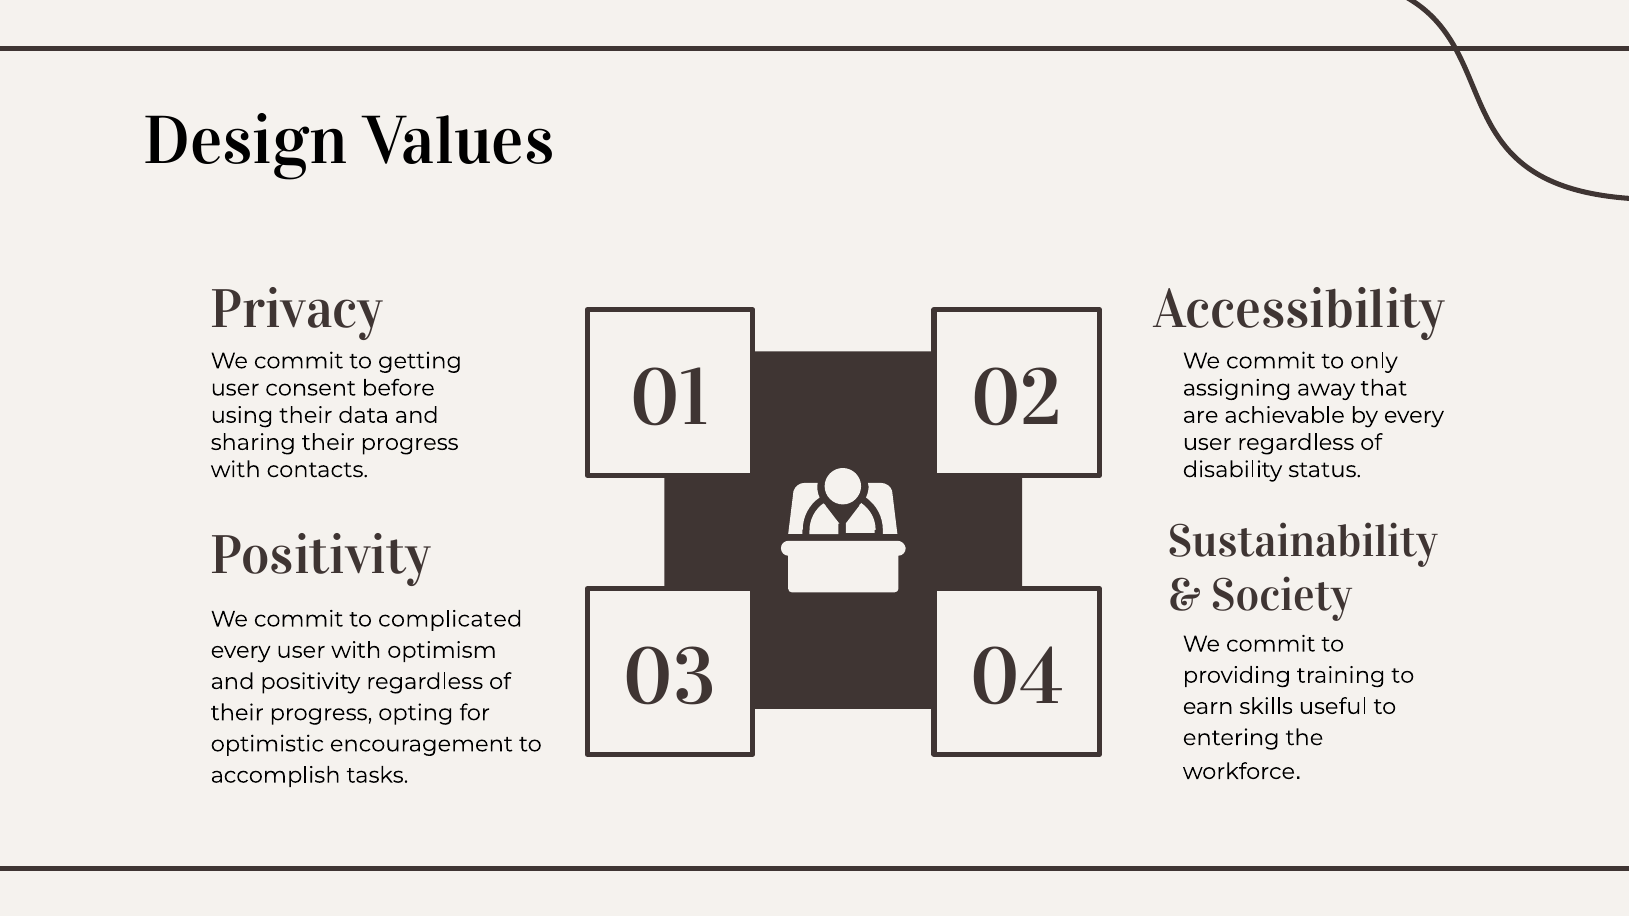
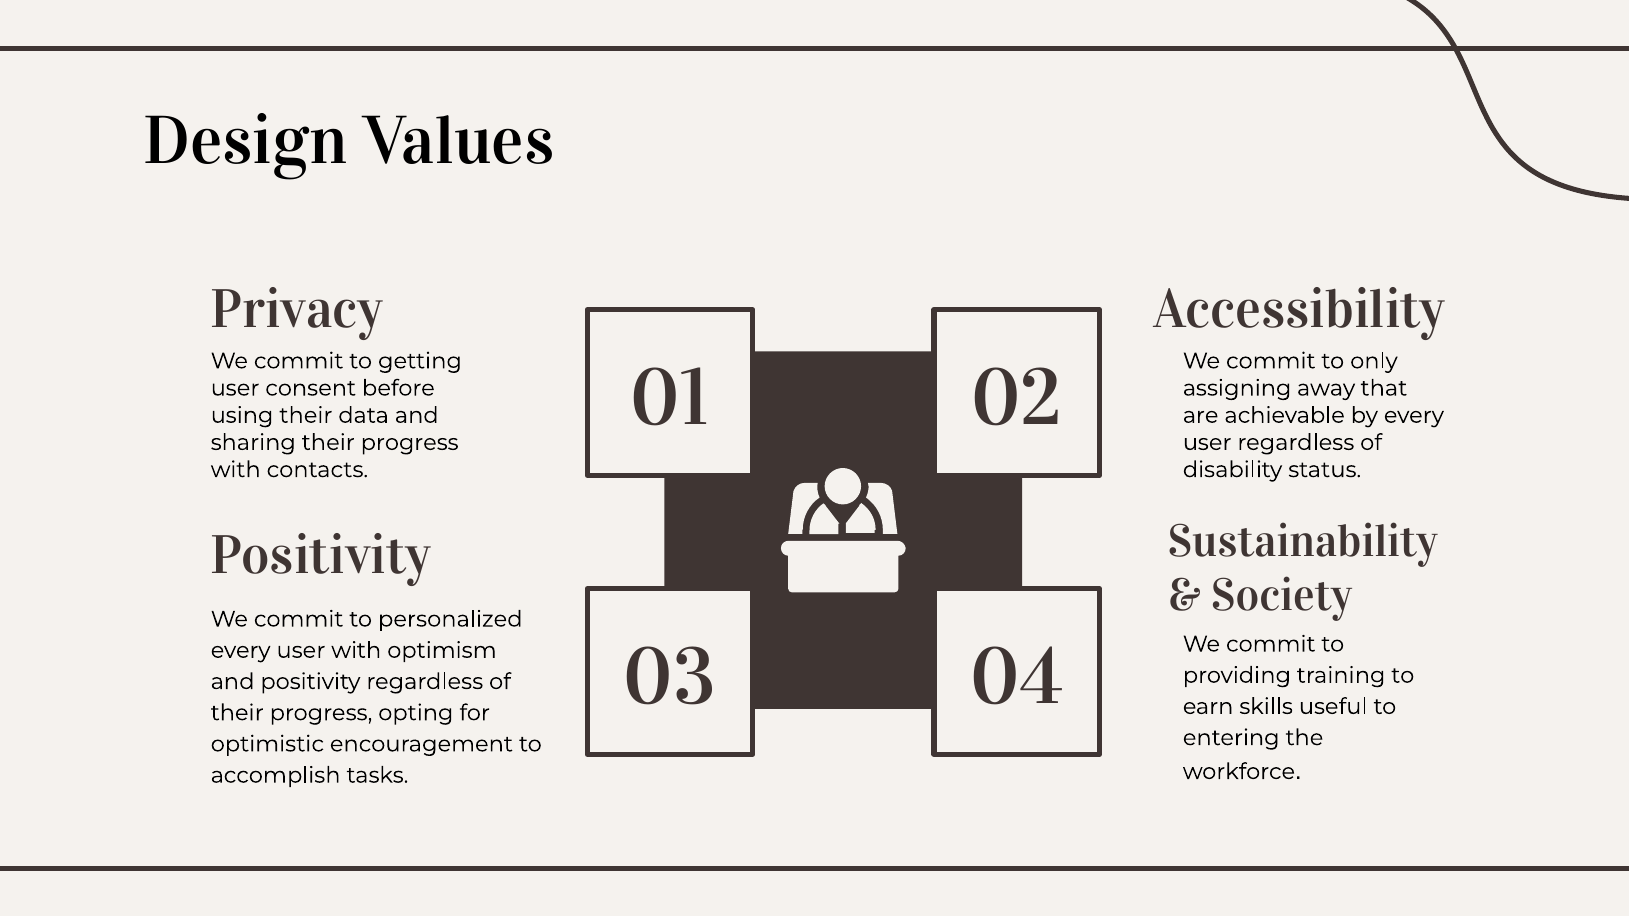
complicated: complicated -> personalized (450, 619)
